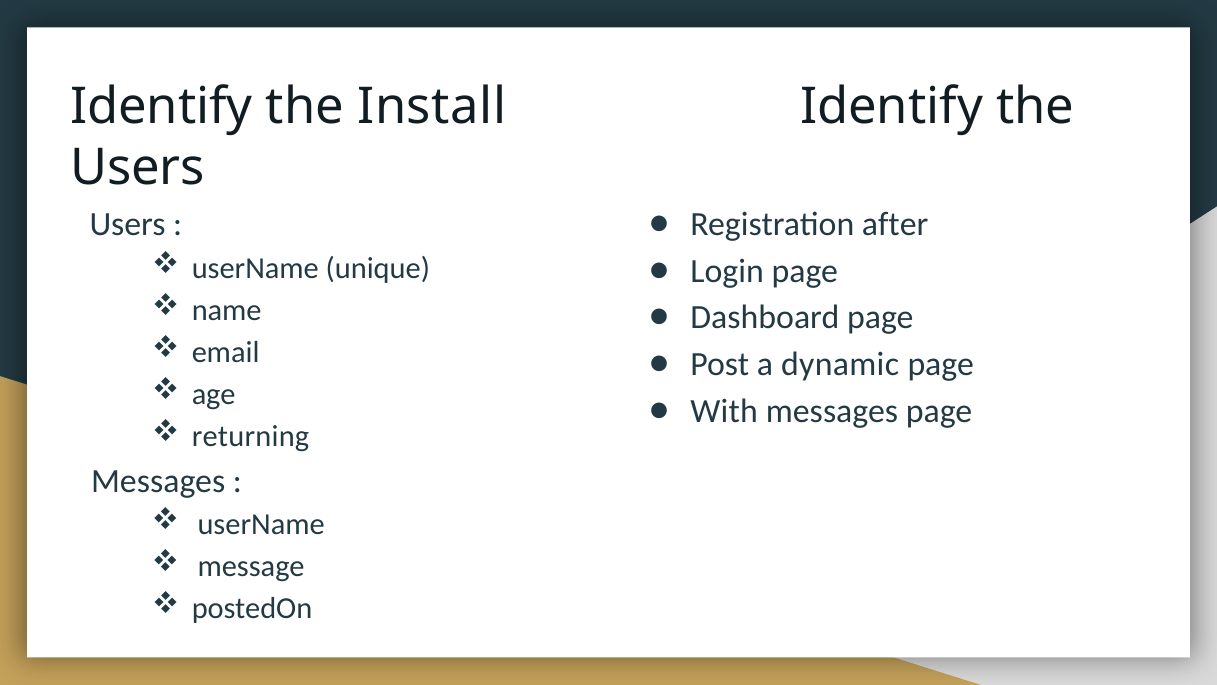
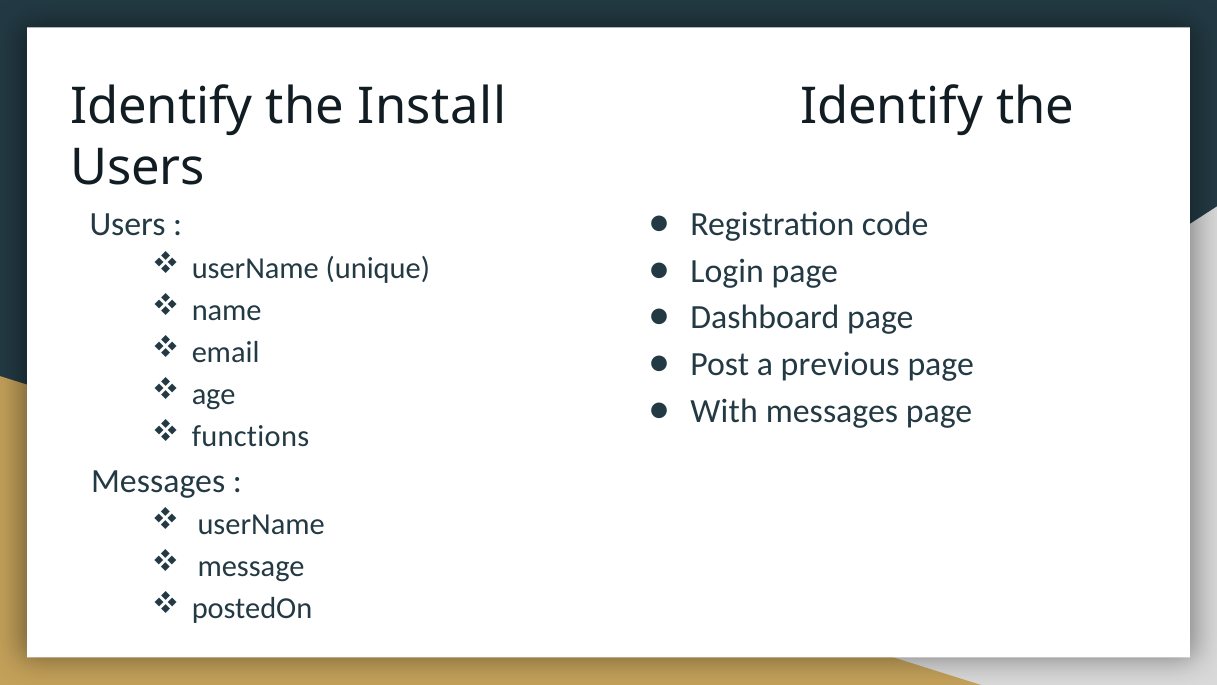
after: after -> code (895, 224)
dynamic: dynamic -> previous (840, 364)
returning: returning -> functions (250, 436)
